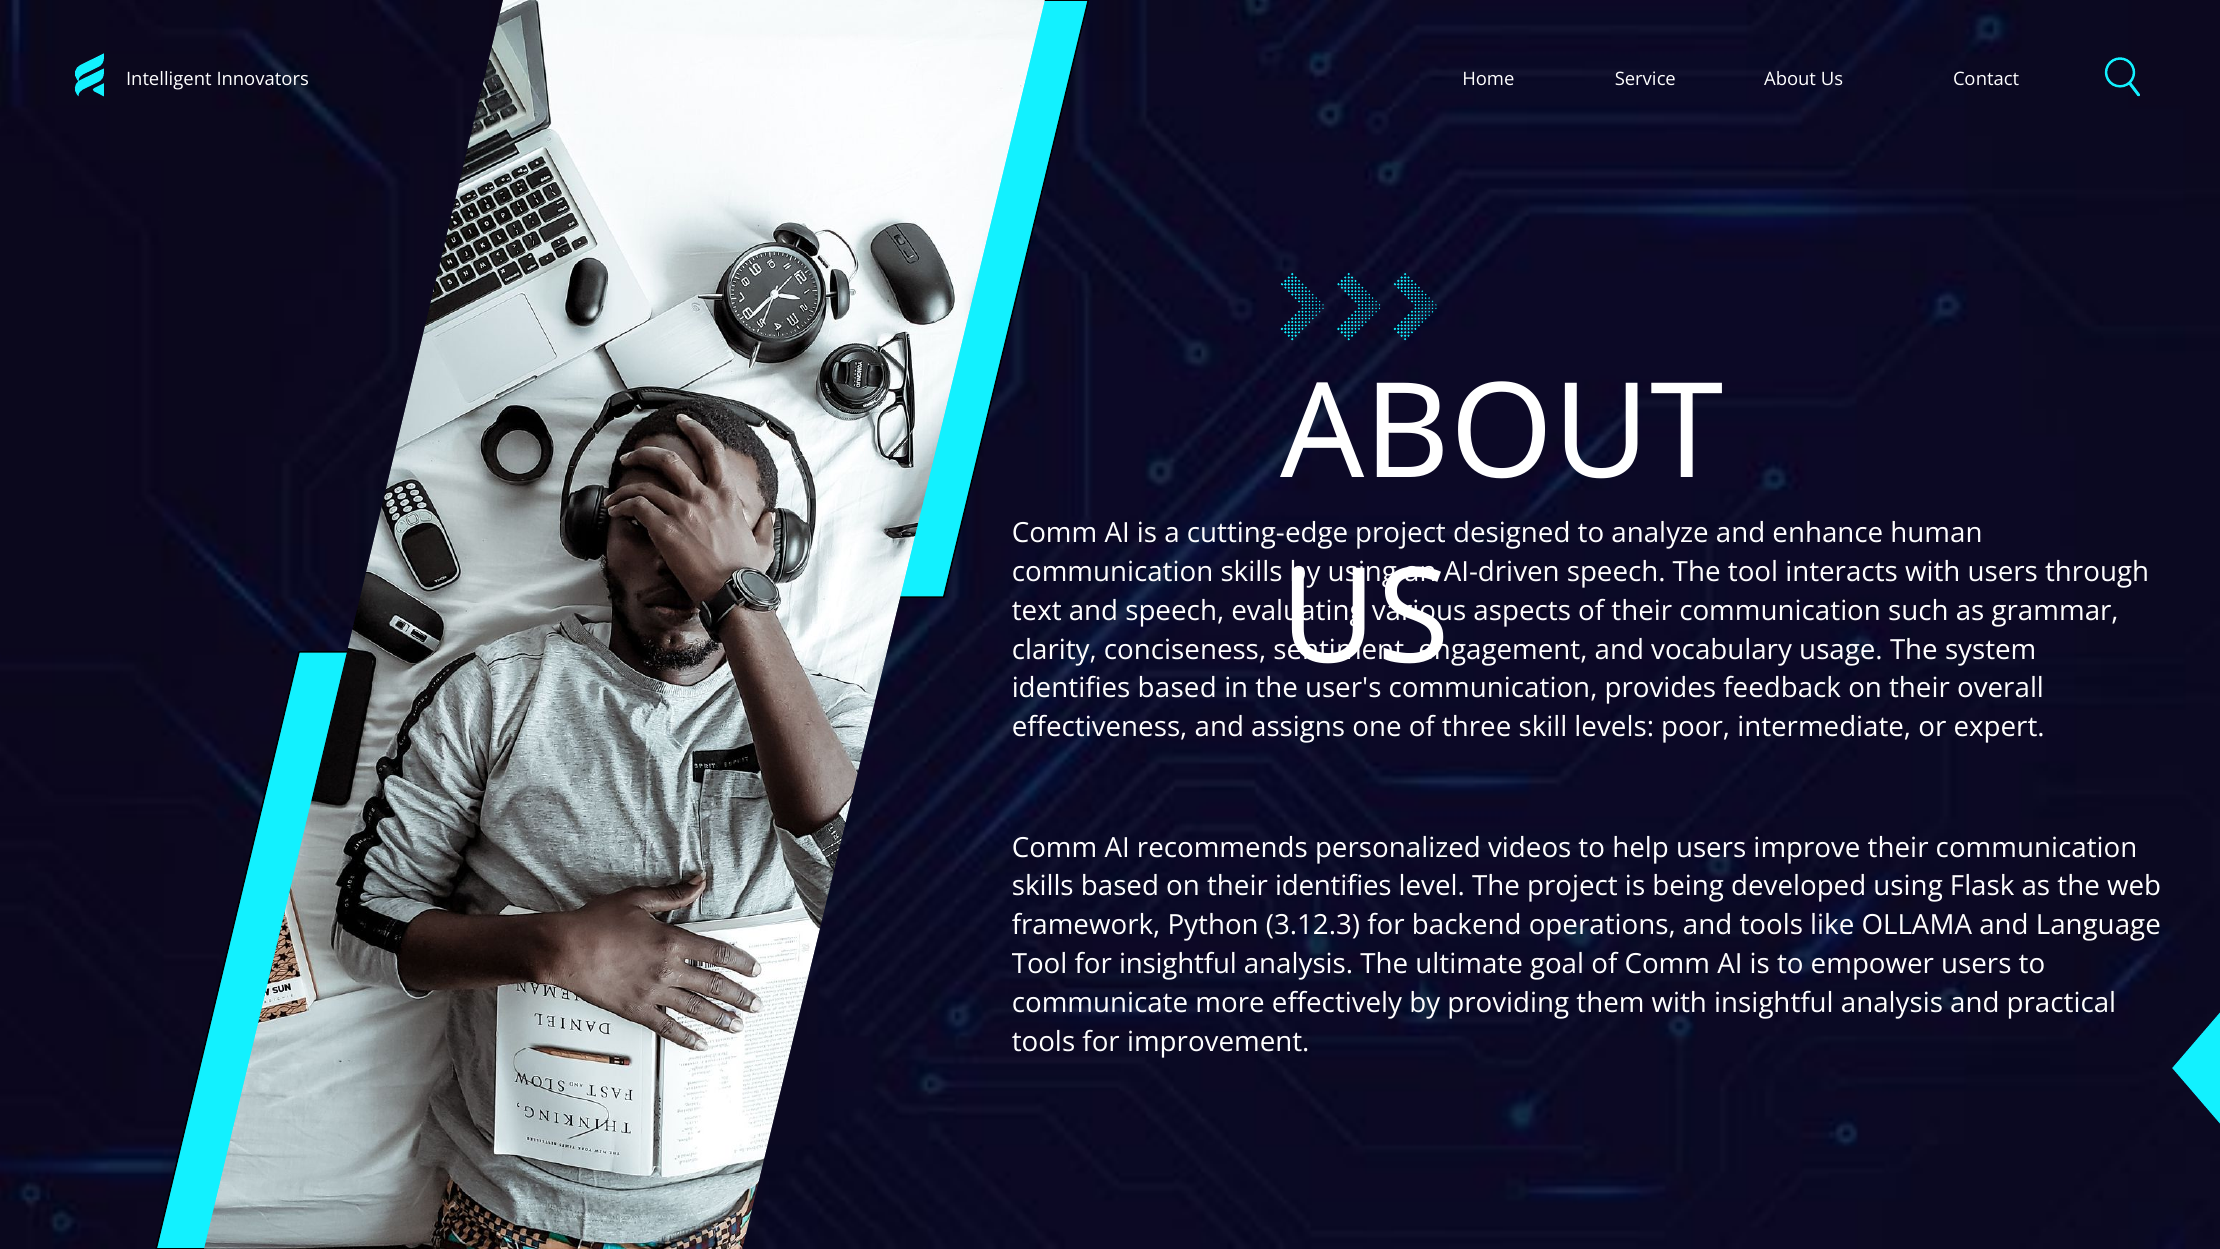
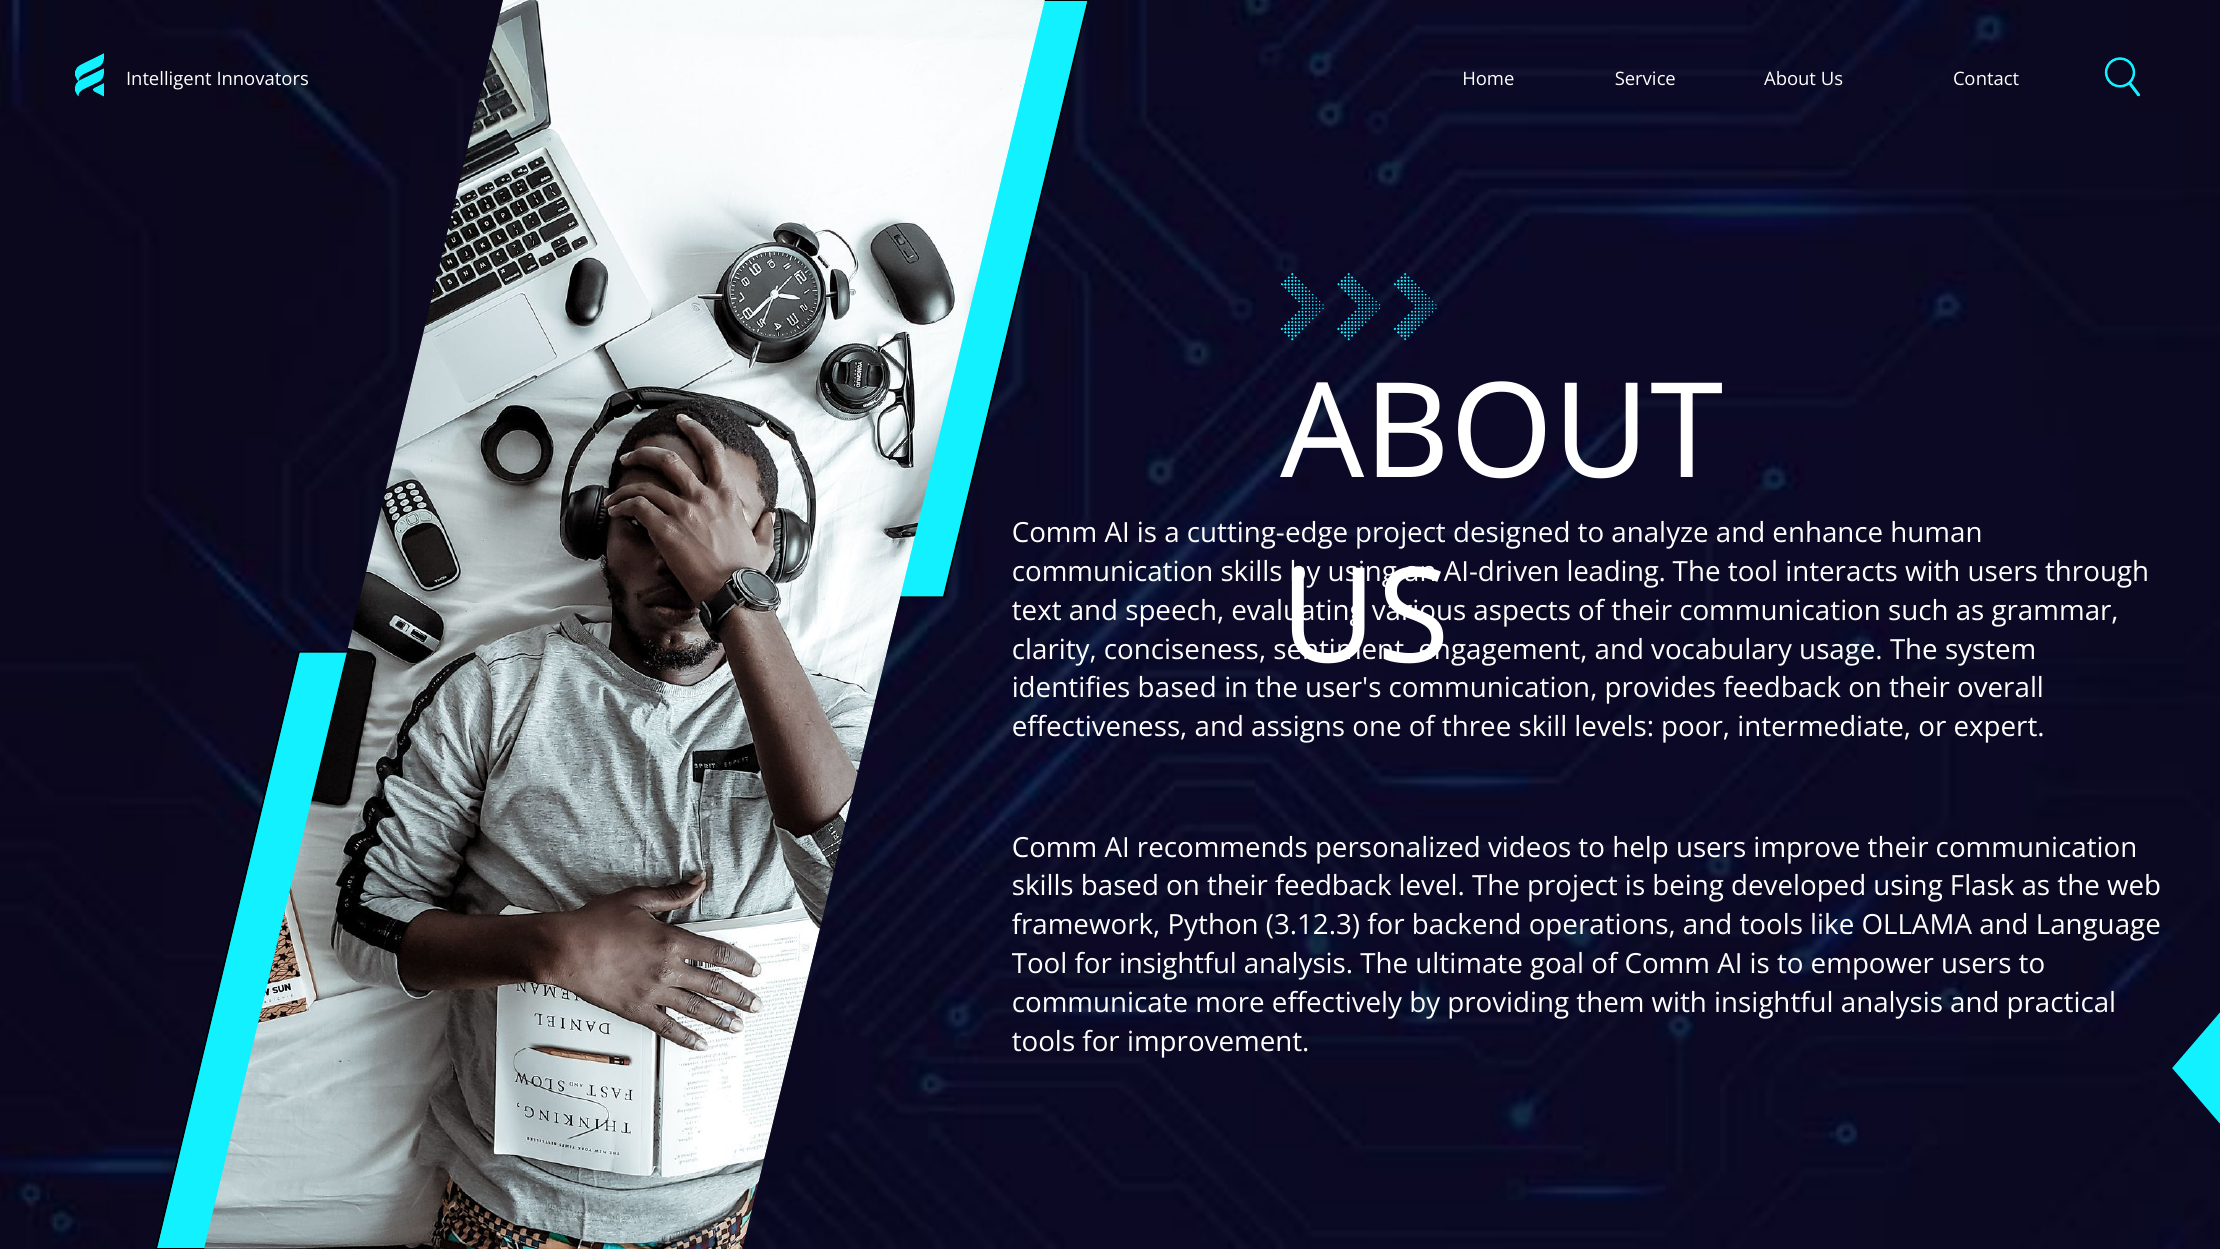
AI-driven speech: speech -> leading (1616, 572)
their identifies: identifies -> feedback (1333, 887)
